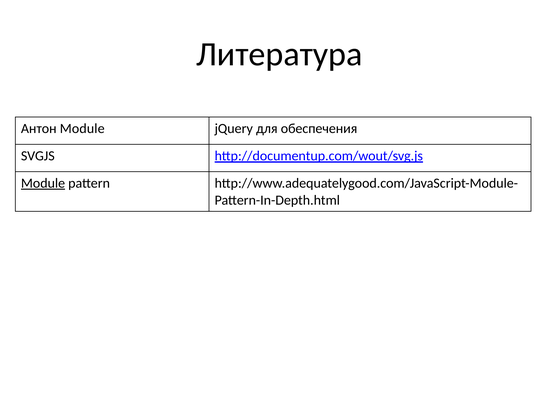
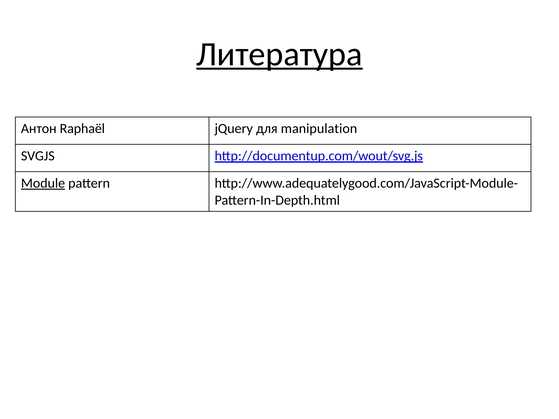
Литература underline: none -> present (279, 54)
Антон Module: Module -> Raphaël (82, 129)
обеспечения: обеспечения -> manipulation (319, 129)
